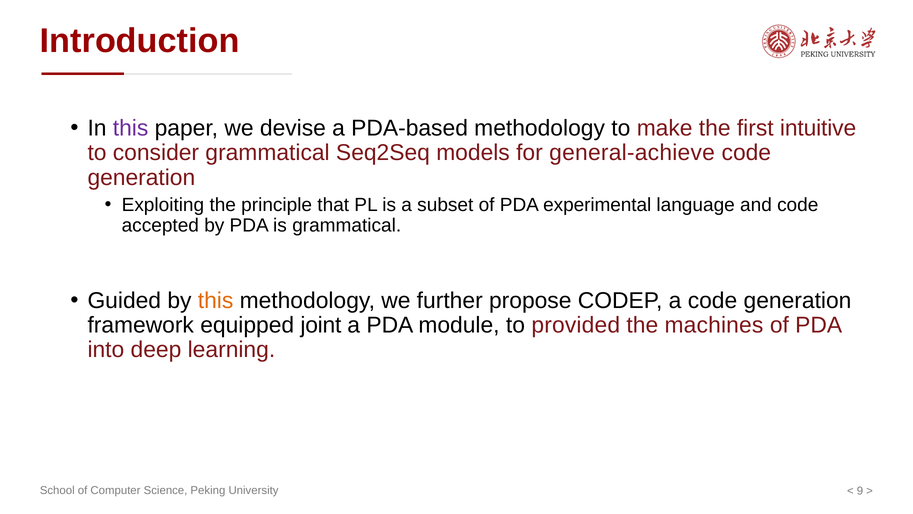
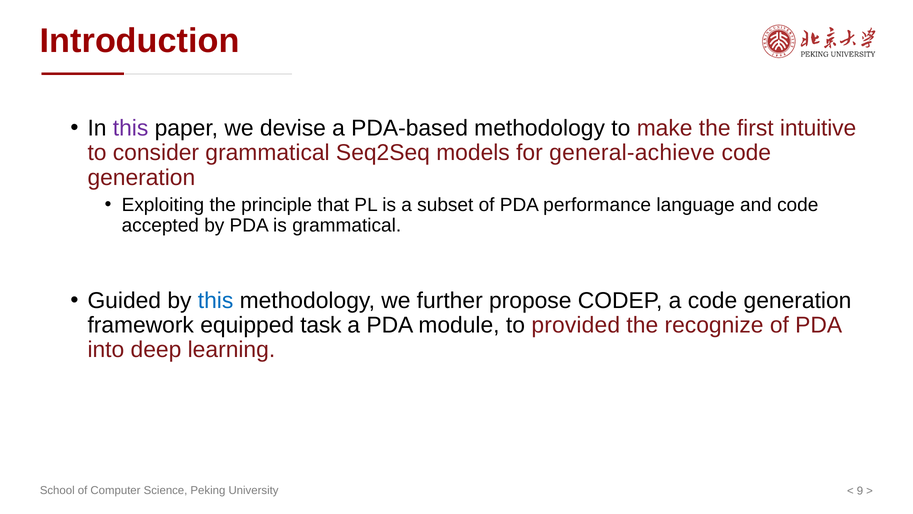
experimental: experimental -> performance (597, 205)
this colour: orange -> blue (216, 300)
joint: joint -> task (321, 325)
machines: machines -> recognize (714, 325)
